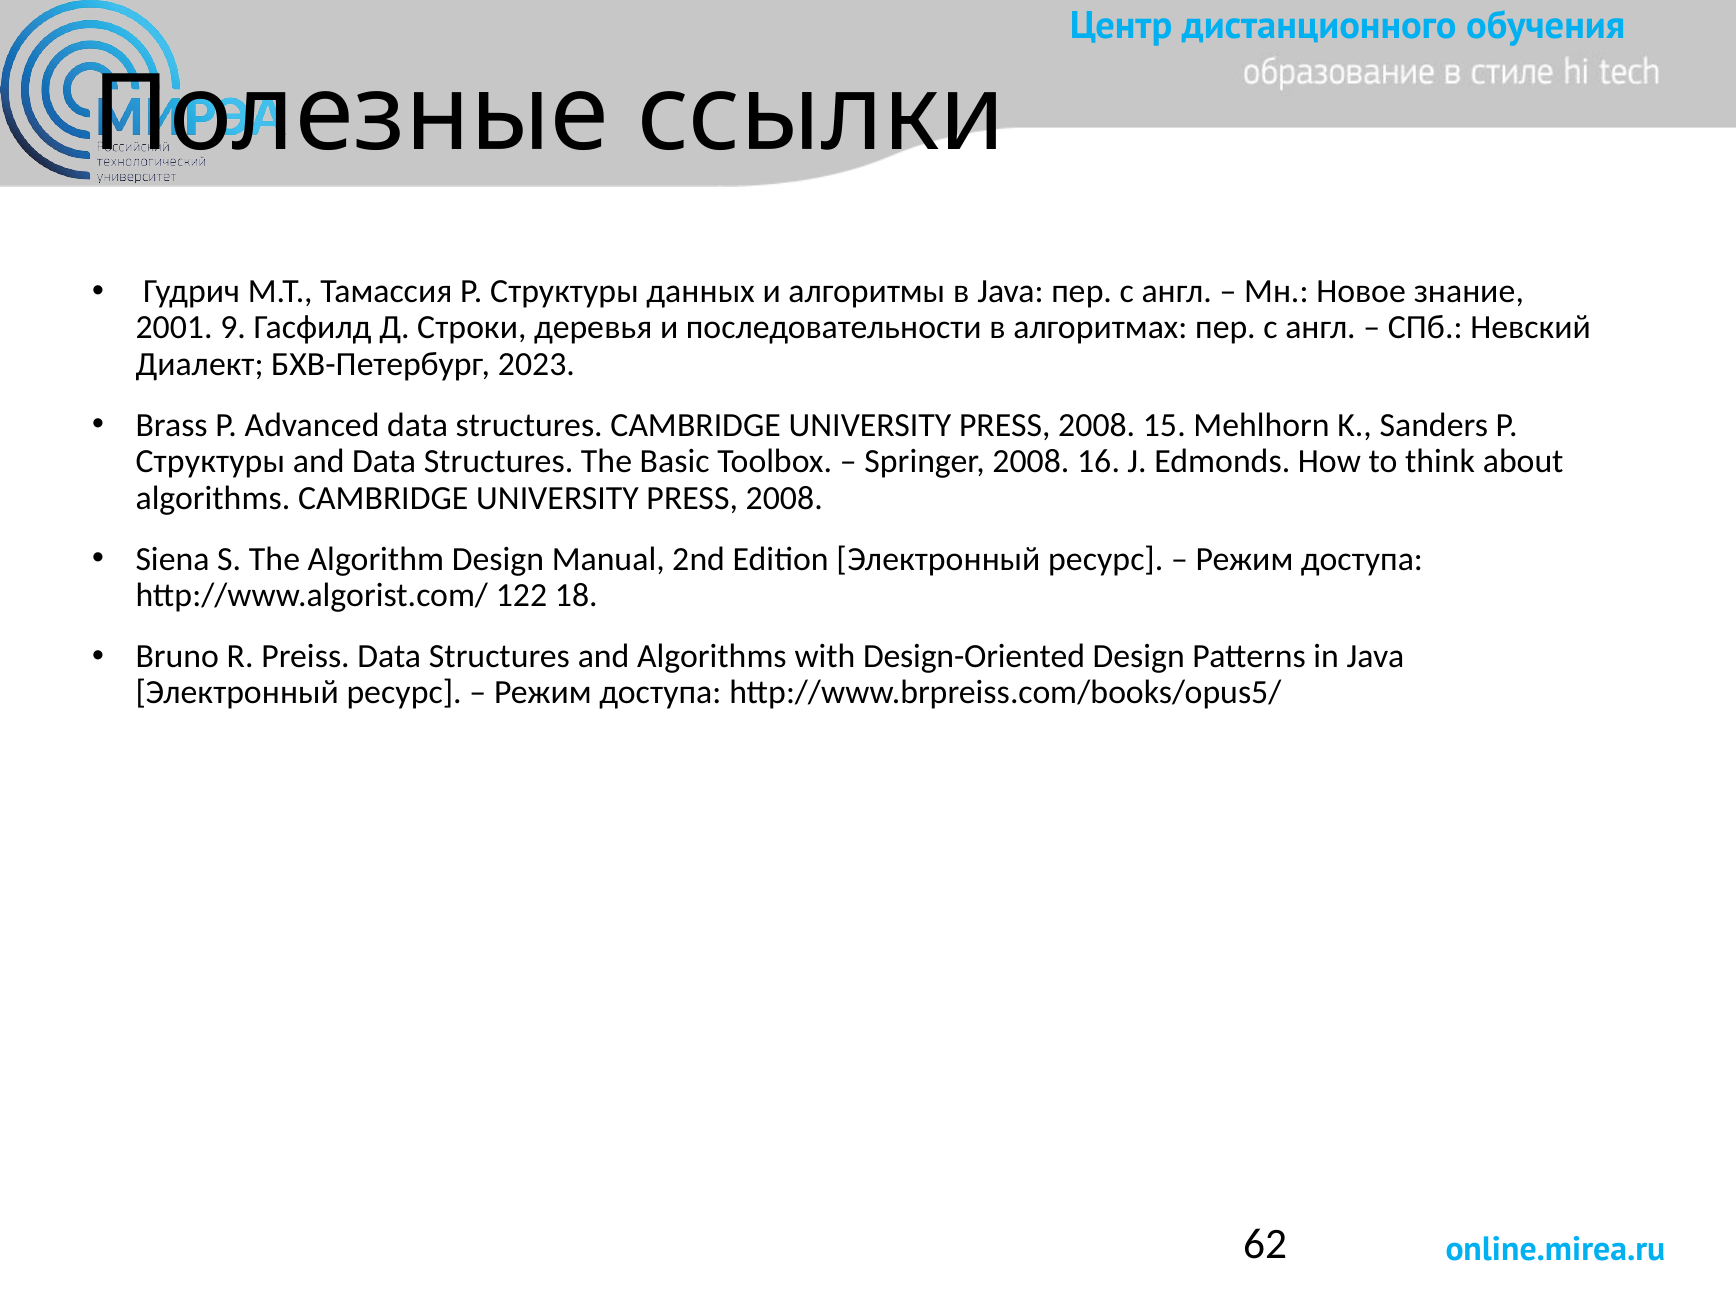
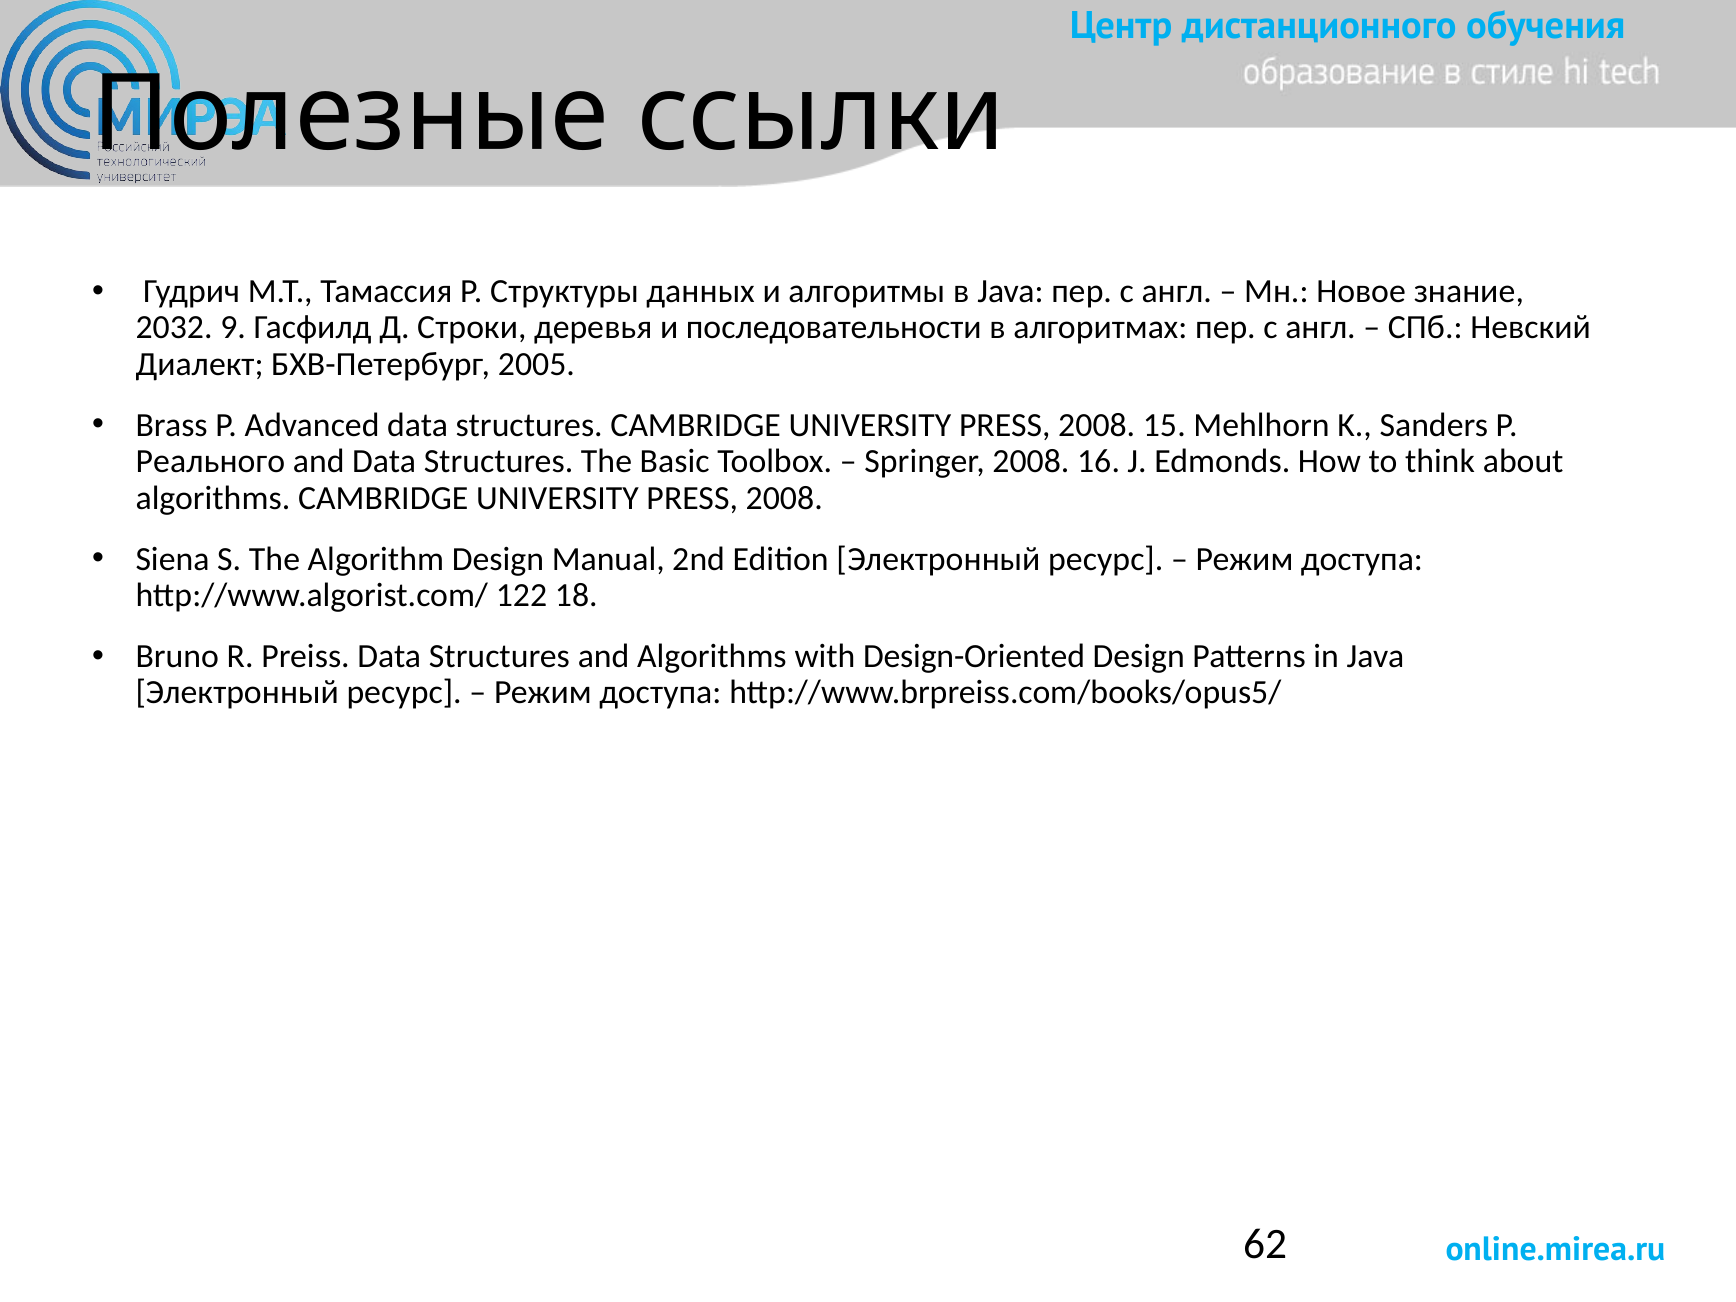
2001: 2001 -> 2032 (174, 328)
2023: 2023 -> 2005 (536, 364)
Структуры: Структуры -> Реального (210, 462)
